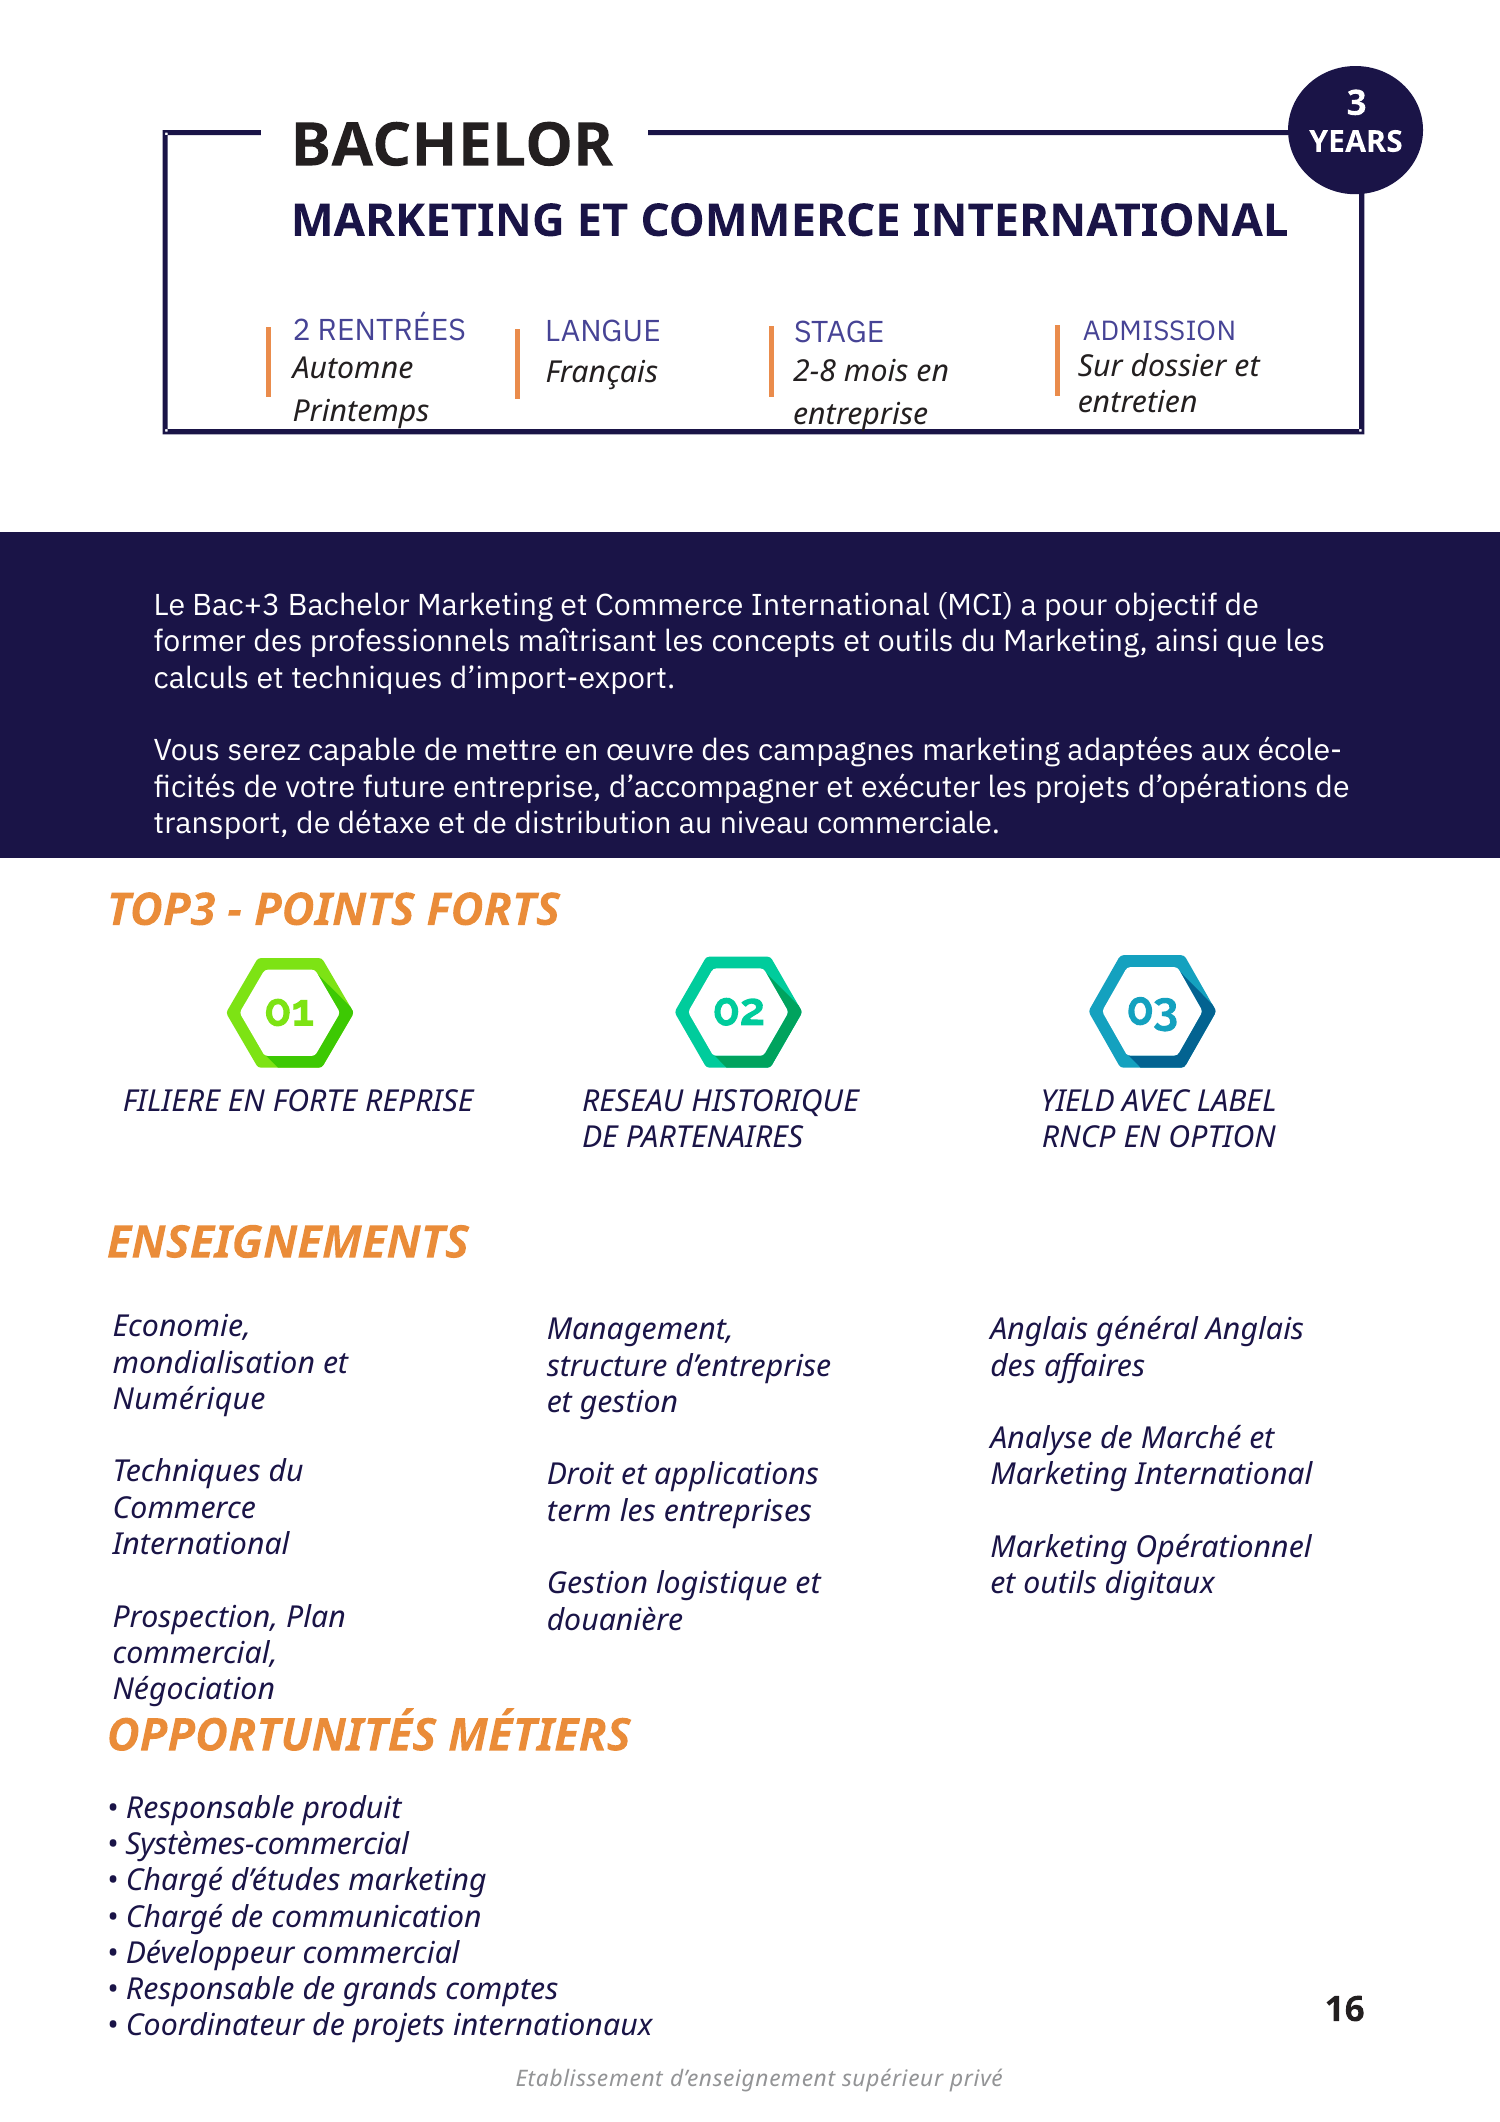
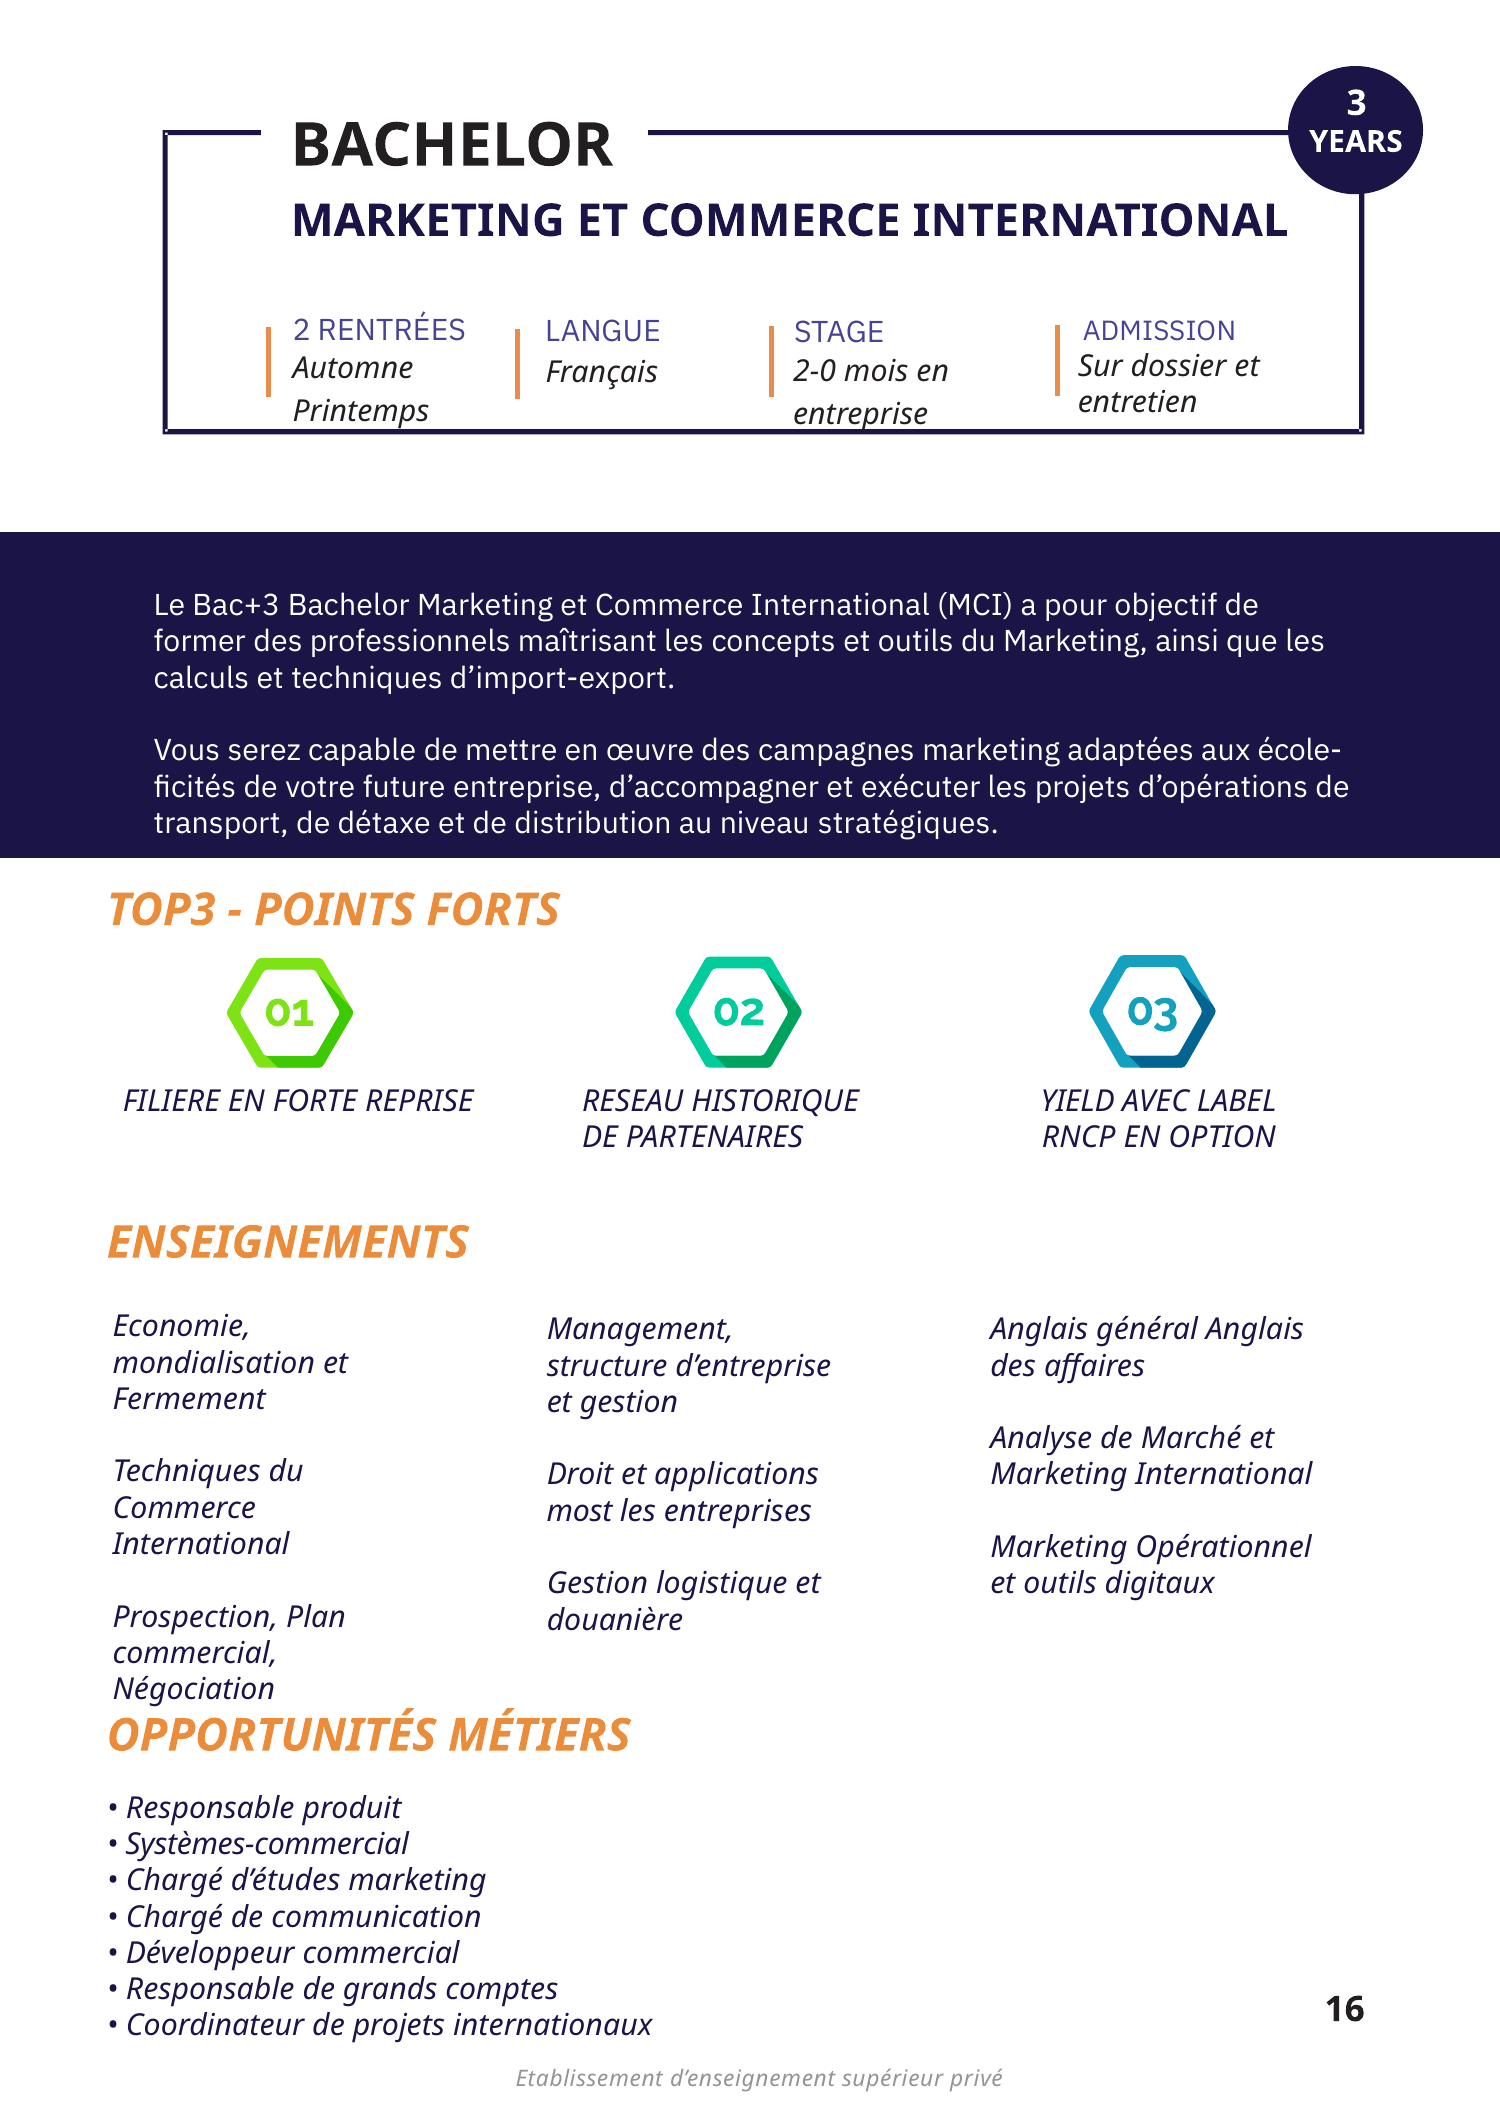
2-8: 2-8 -> 2-0 (815, 372)
commerciale: commerciale -> stratégiques (908, 824)
Numérique: Numérique -> Fermement (189, 1400)
term: term -> most (580, 1512)
